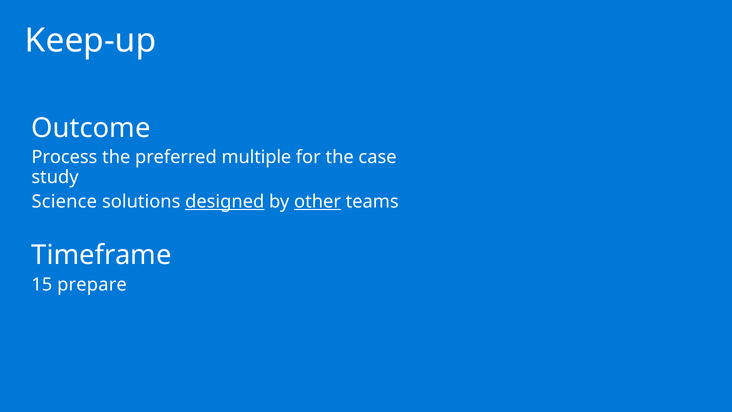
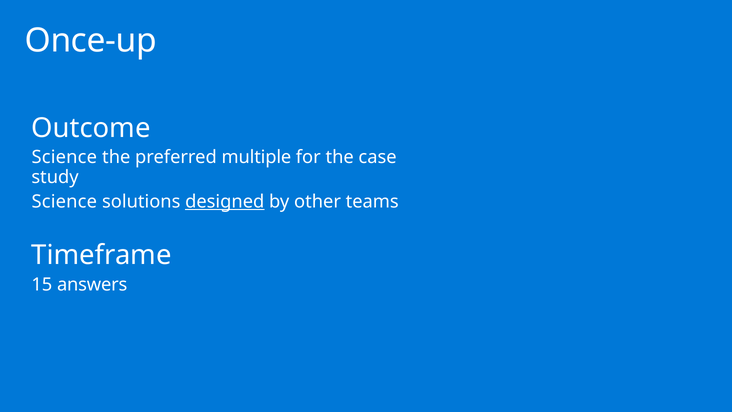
Keep-up: Keep-up -> Once-up (91, 41)
Process: Process -> Science (64, 157)
other underline: present -> none (318, 201)
prepare: prepare -> answers (92, 284)
